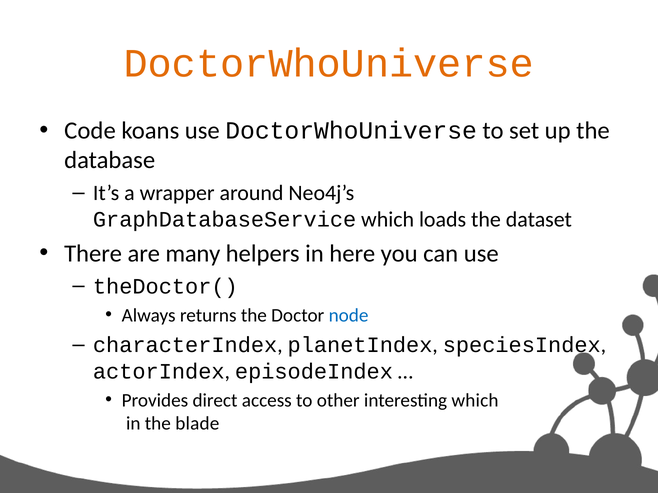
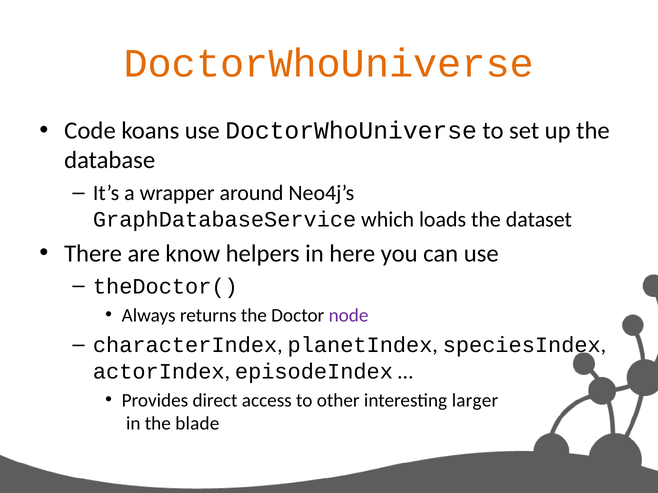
many: many -> know (193, 254)
node colour: blue -> purple (349, 316)
interesting which: which -> larger (475, 401)
